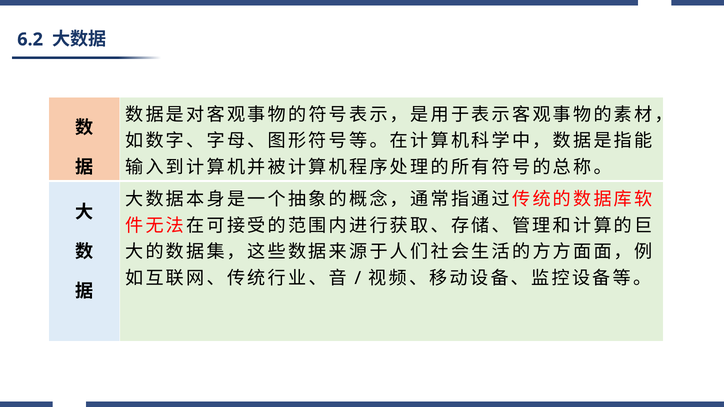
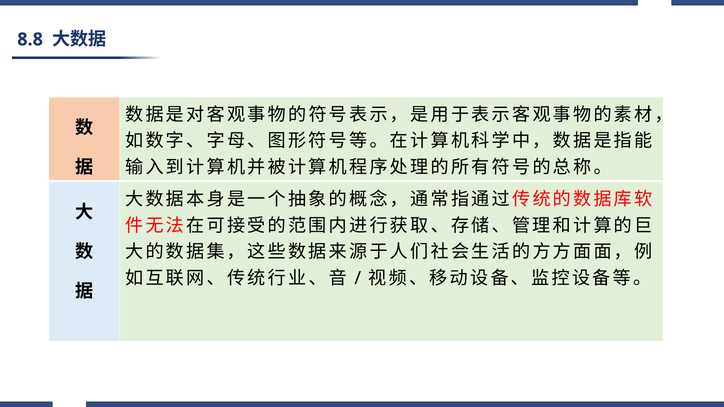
6.2: 6.2 -> 8.8 (30, 39)
